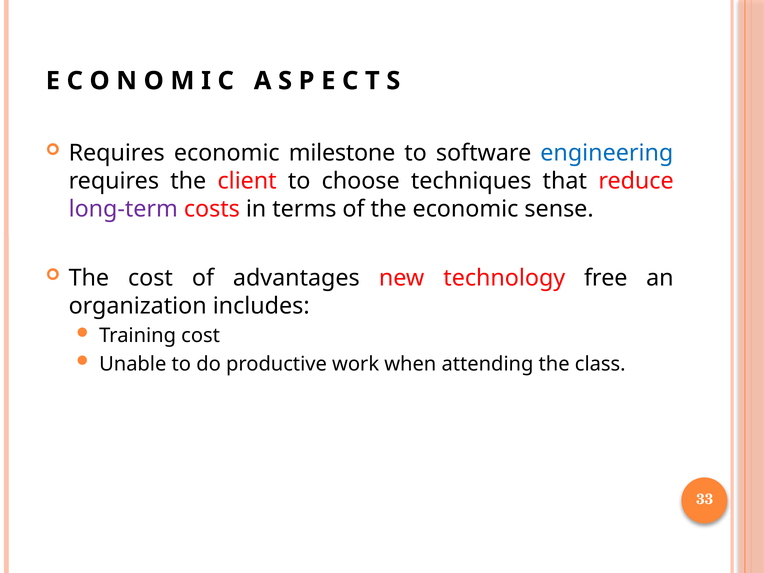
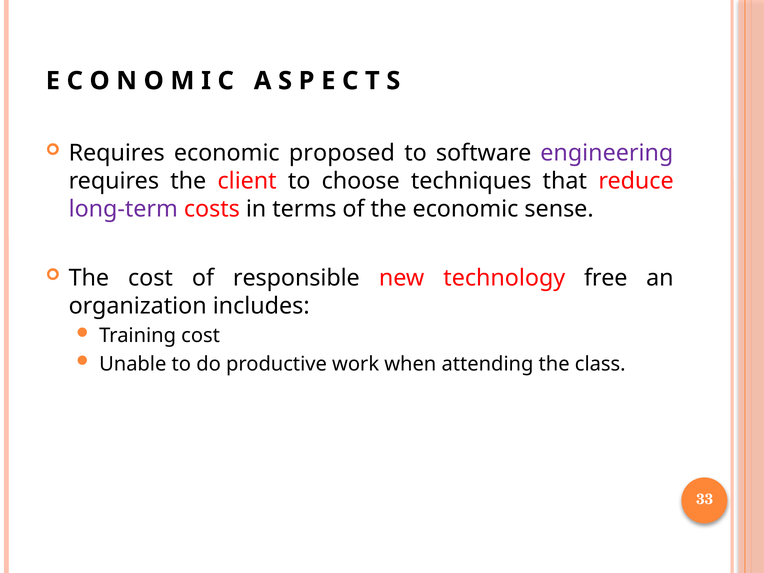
milestone: milestone -> proposed (342, 153)
engineering colour: blue -> purple (607, 153)
advantages: advantages -> responsible (296, 278)
